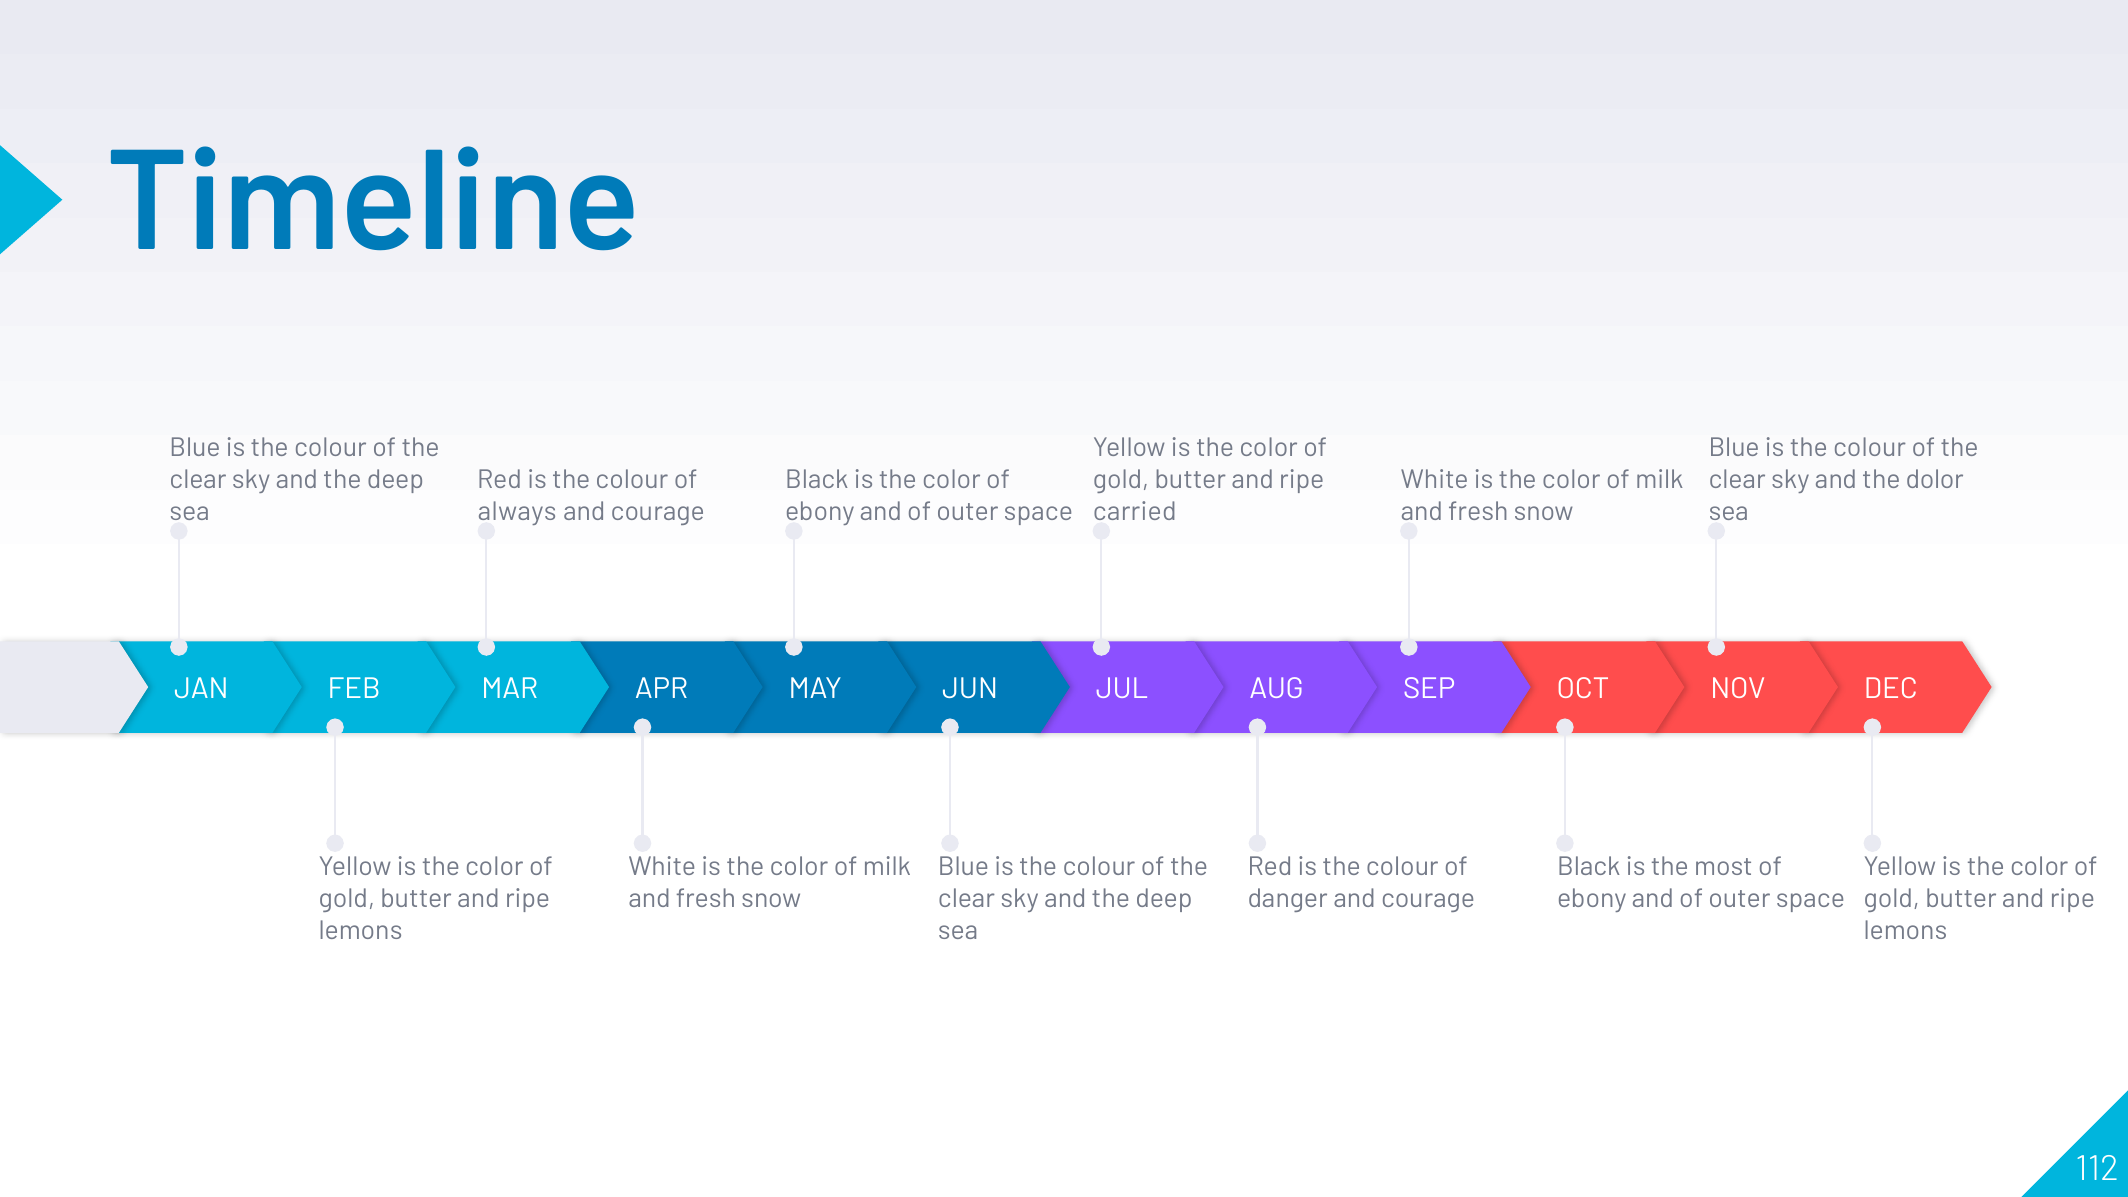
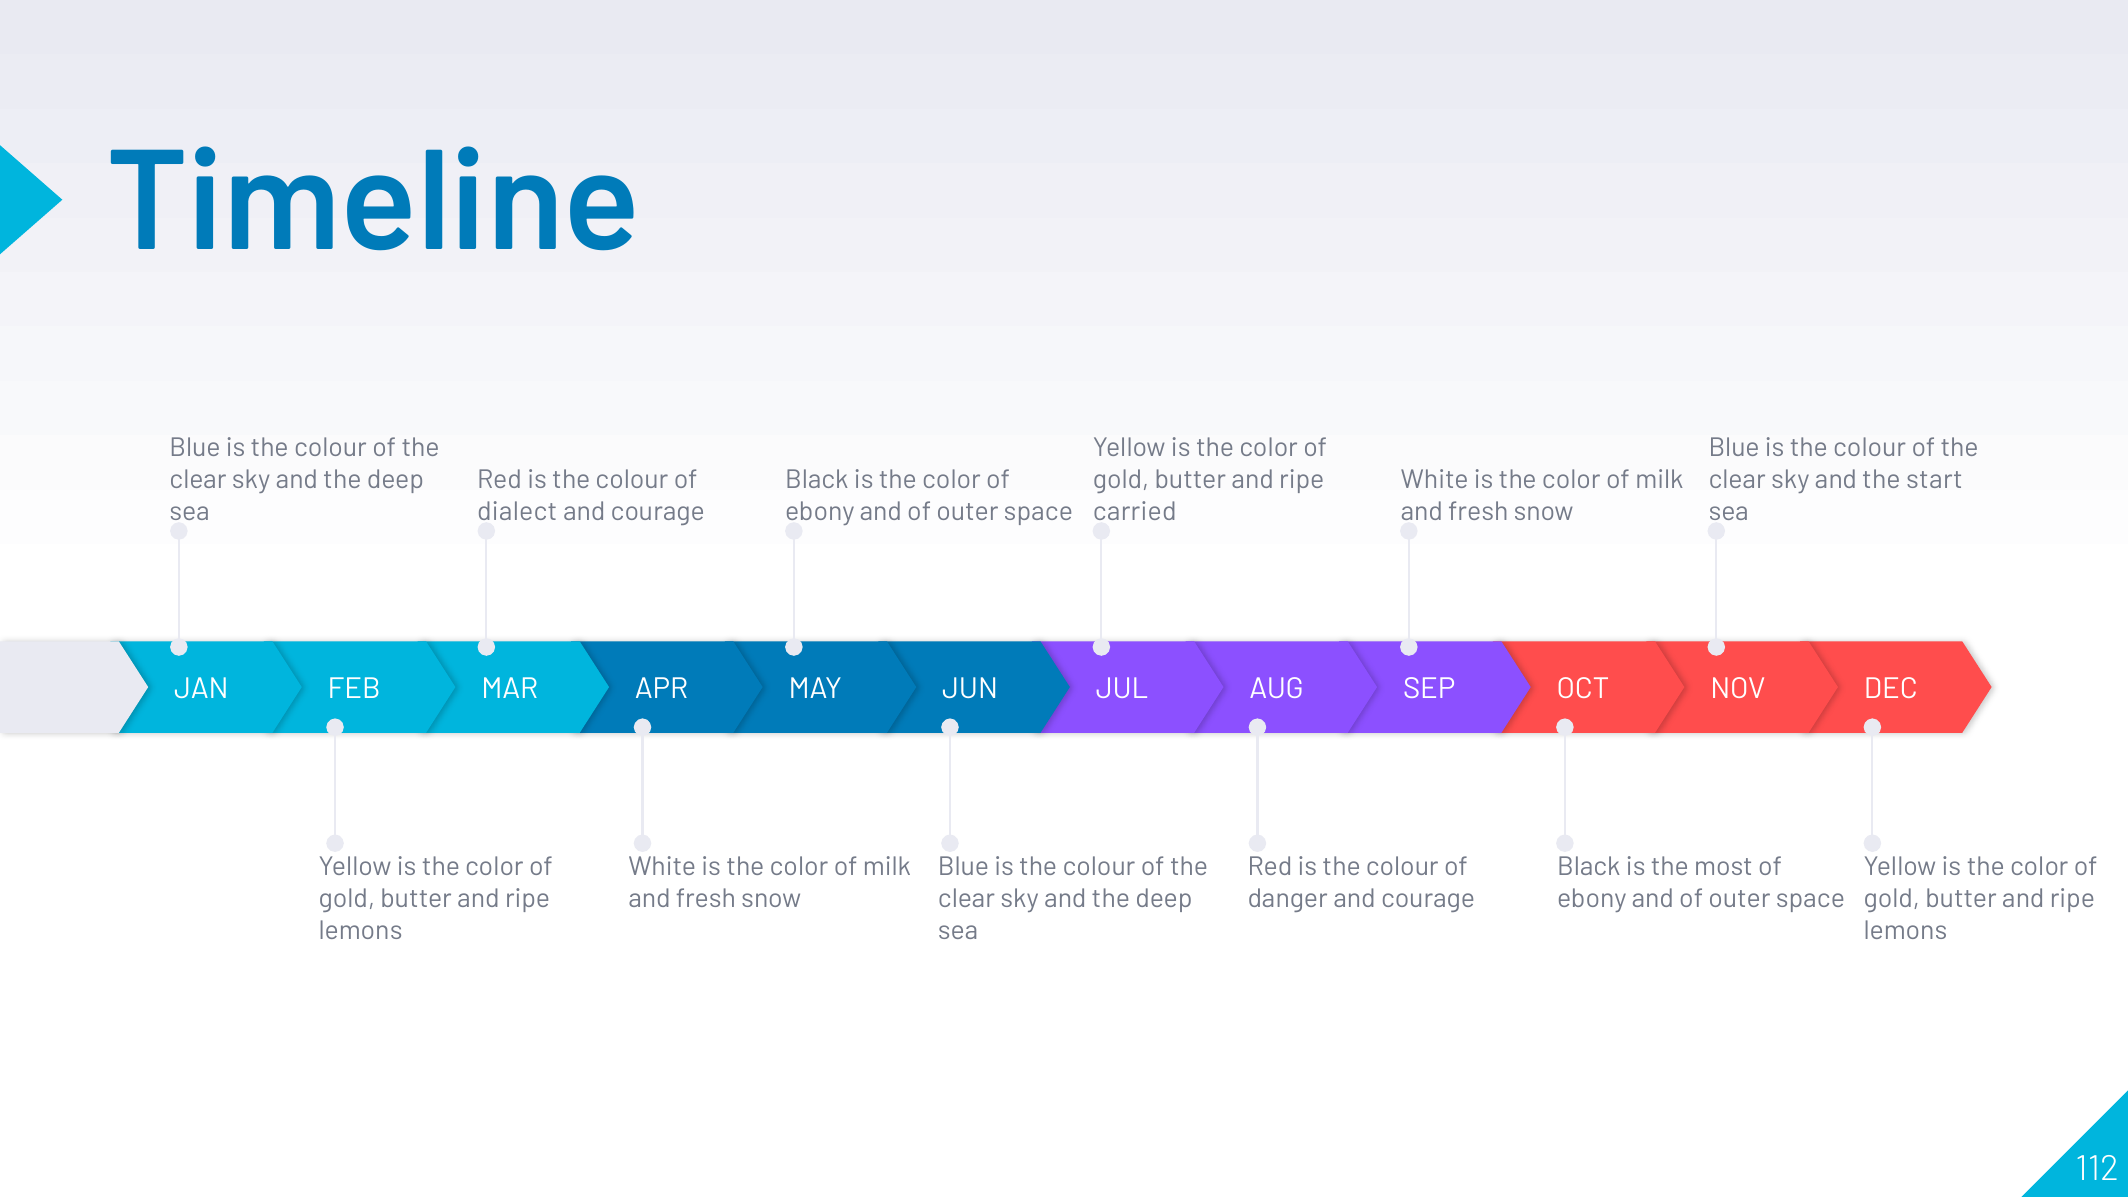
dolor: dolor -> start (1934, 480)
always: always -> dialect (517, 512)
